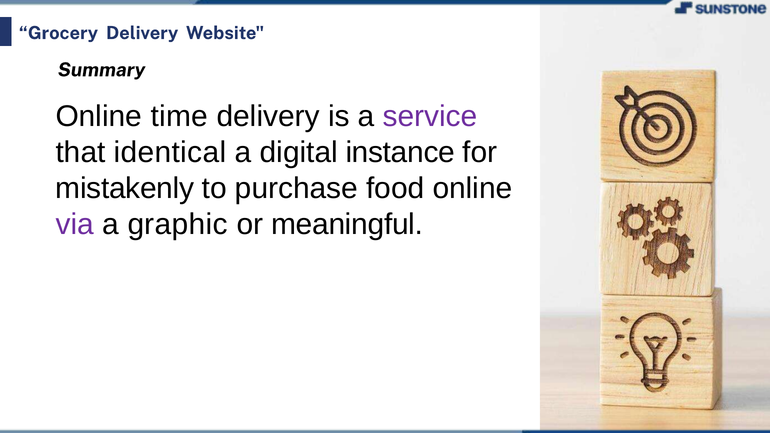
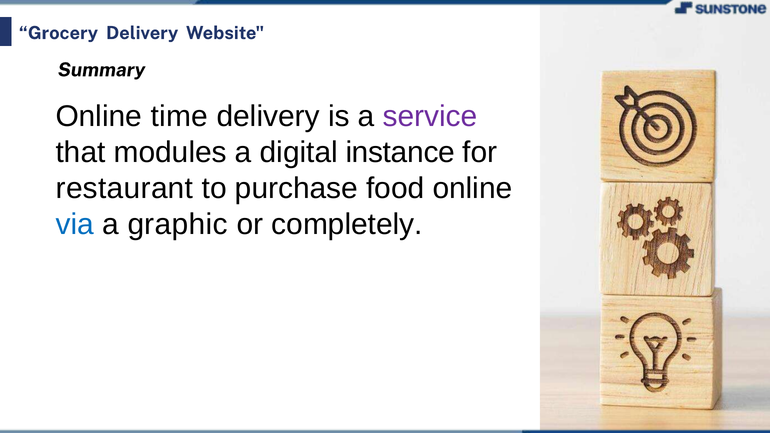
identical: identical -> modules (170, 152)
mistakenly: mistakenly -> restaurant (124, 188)
via colour: purple -> blue (75, 224)
meaningful: meaningful -> completely (347, 224)
